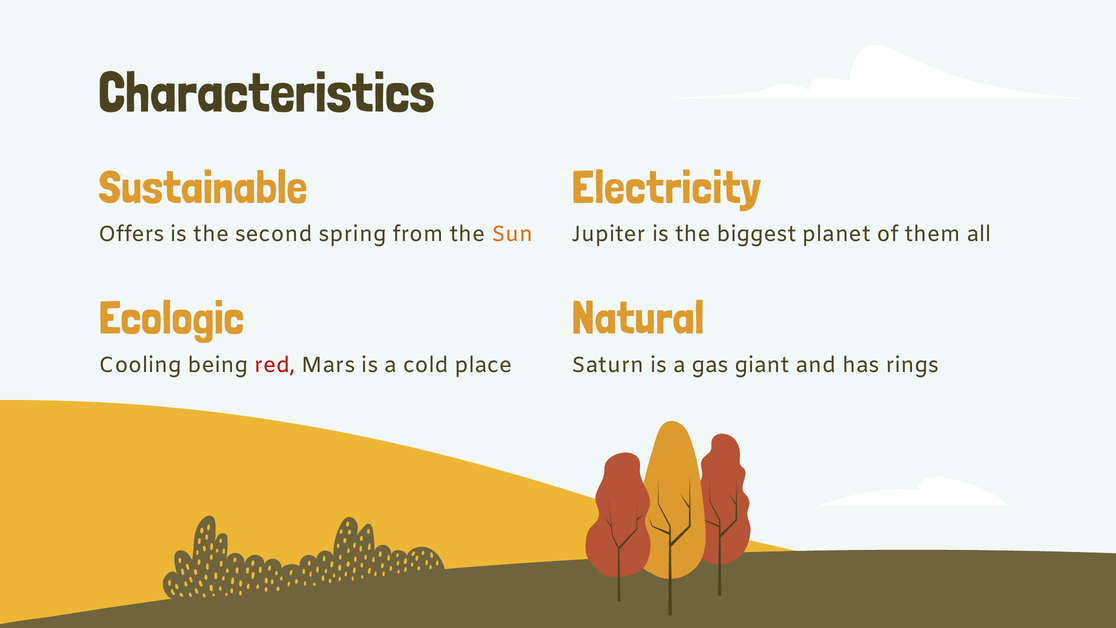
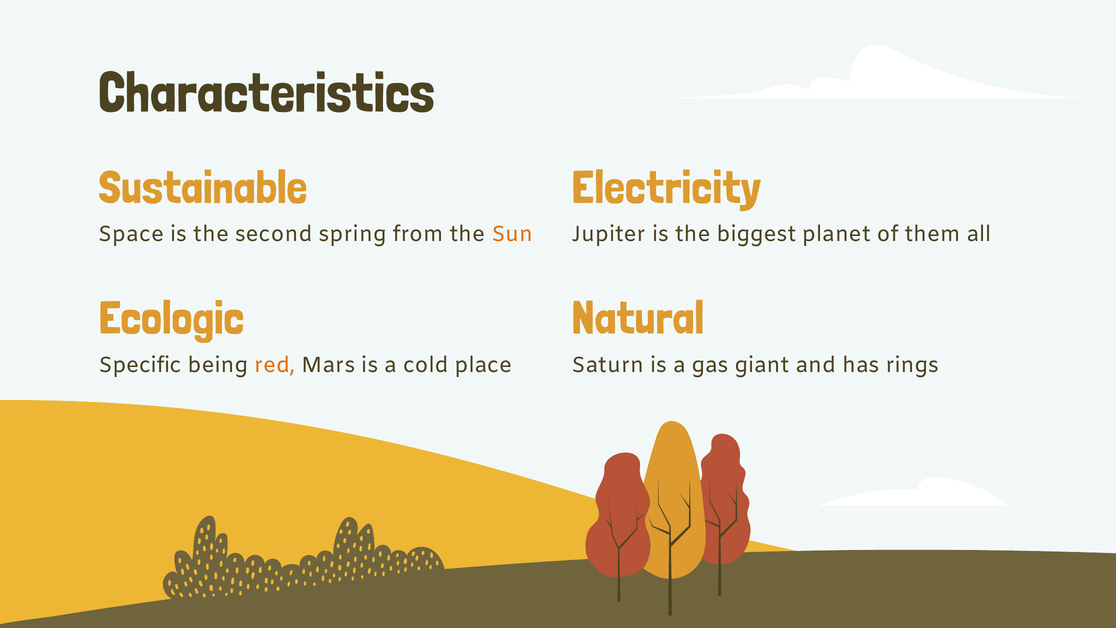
Offers: Offers -> Space (131, 234)
Cooling: Cooling -> Specific (140, 365)
red colour: red -> orange (275, 365)
